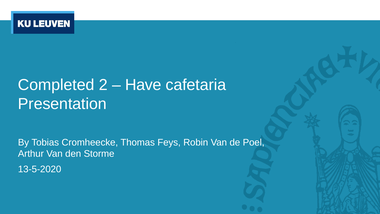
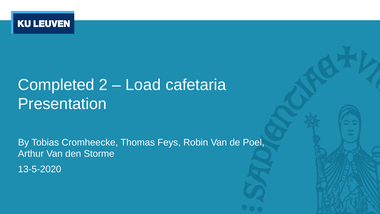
Have: Have -> Load (143, 85)
